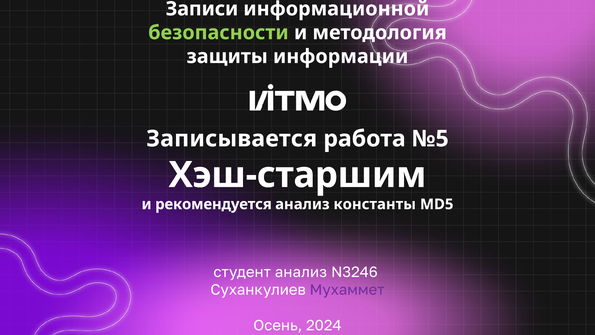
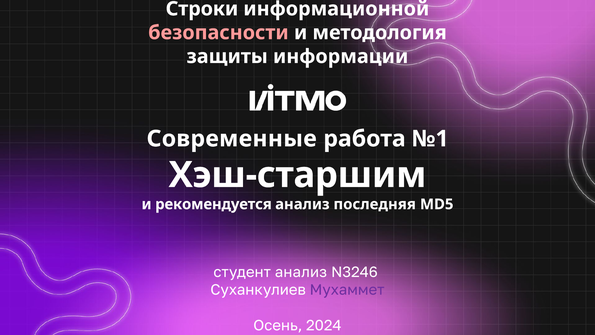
Записи: Записи -> Строки (202, 9)
безопасности colour: light green -> pink (218, 33)
Записывается: Записывается -> Современные (232, 139)
№5: №5 -> №1 (430, 139)
константы: константы -> последняя (375, 204)
